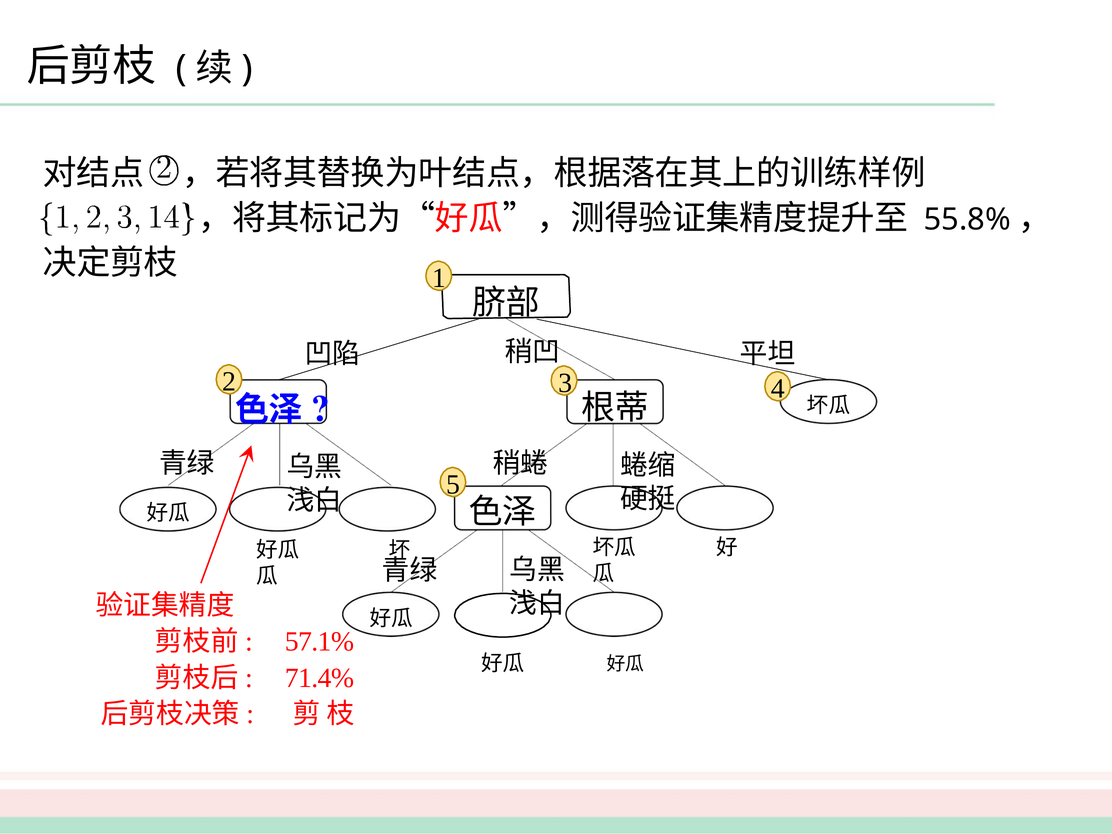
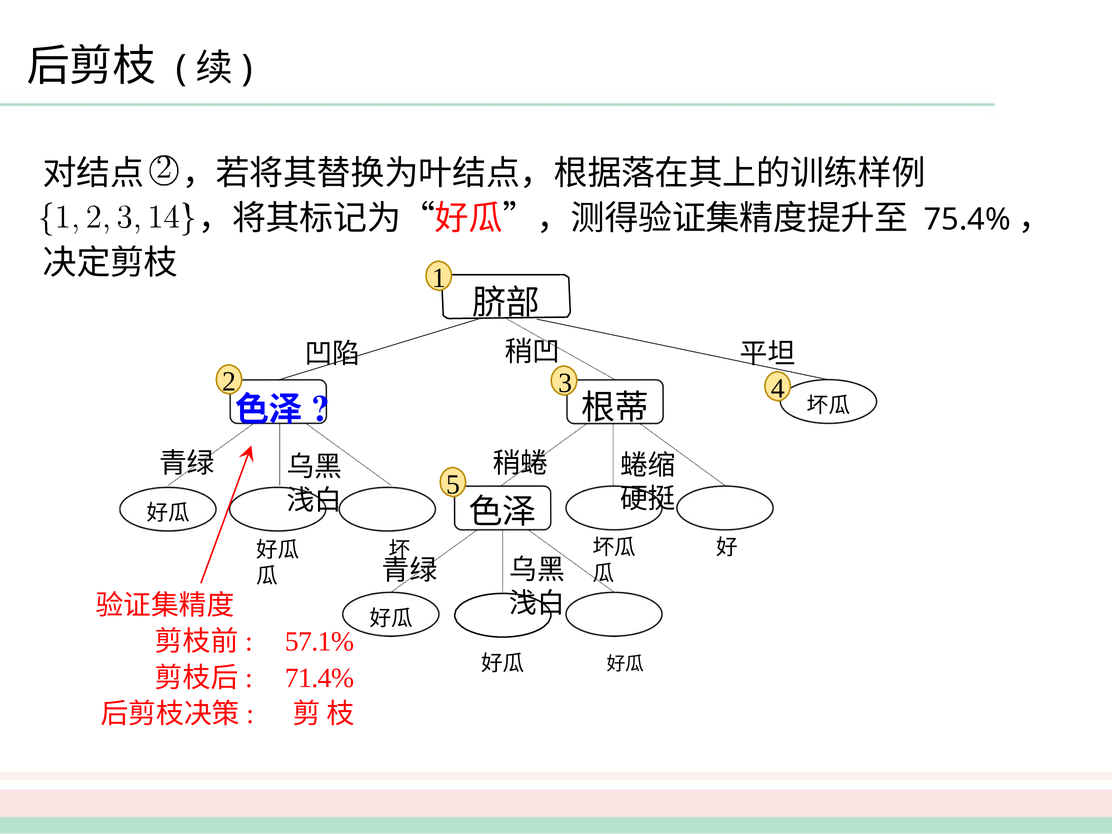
55.8%: 55.8% -> 75.4% (967, 219)
